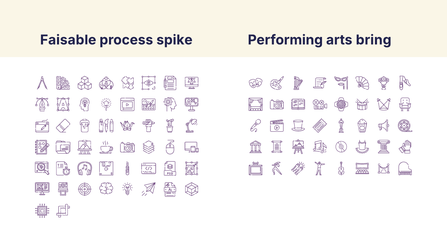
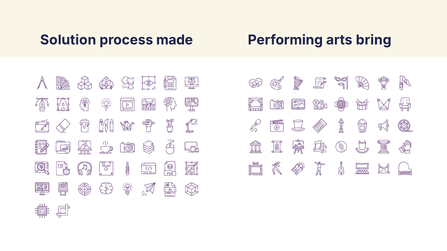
Faisable: Faisable -> Solution (68, 40)
spike: spike -> made (175, 40)
